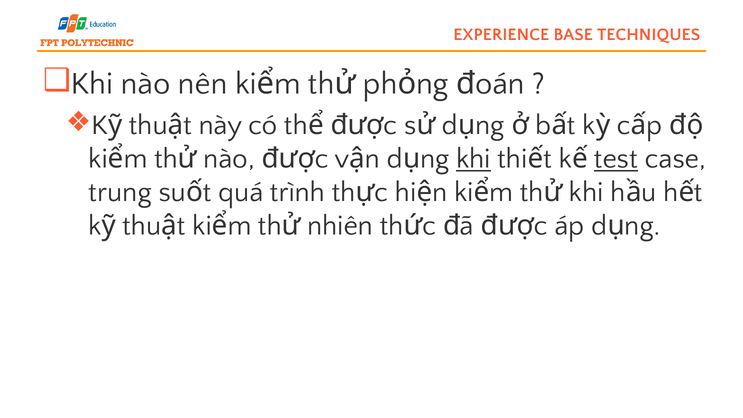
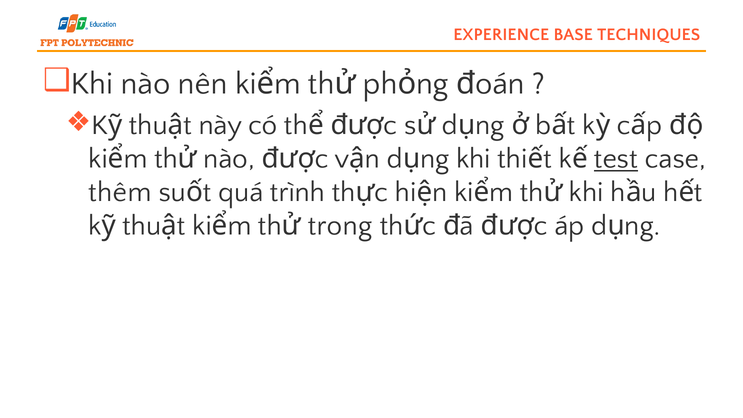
khi underline: present -> none (473, 159)
trung: trung -> thêm (120, 192)
nhiên: nhiên -> trong (340, 225)
